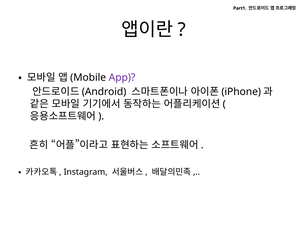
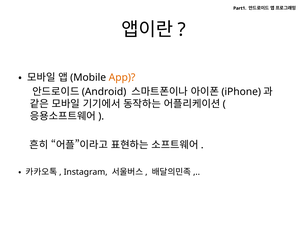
App colour: purple -> orange (122, 78)
